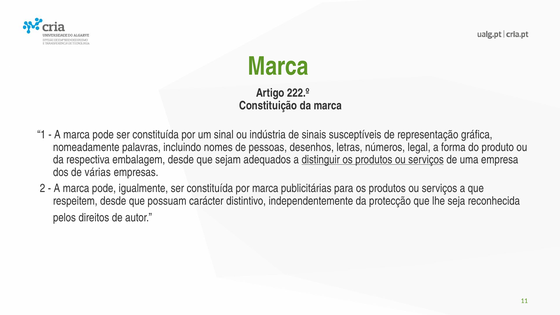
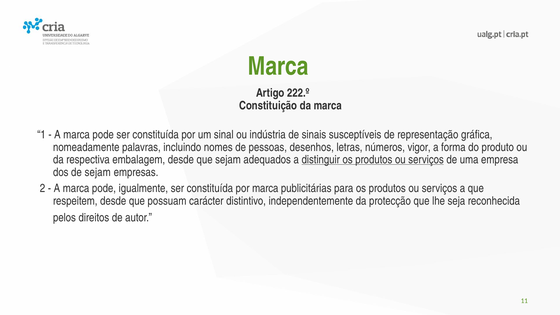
legal: legal -> vigor (419, 147)
de várias: várias -> sejam (98, 172)
